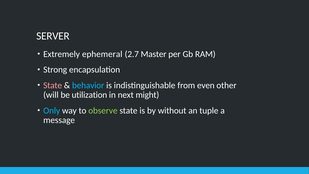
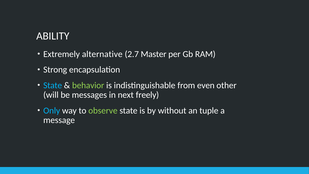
SERVER: SERVER -> ABILITY (53, 36)
ephemeral: ephemeral -> alternative (102, 54)
State colour: pink -> light blue (53, 85)
behavior colour: light blue -> light green (88, 85)
utilization: utilization -> messages (89, 95)
might: might -> freely (147, 95)
